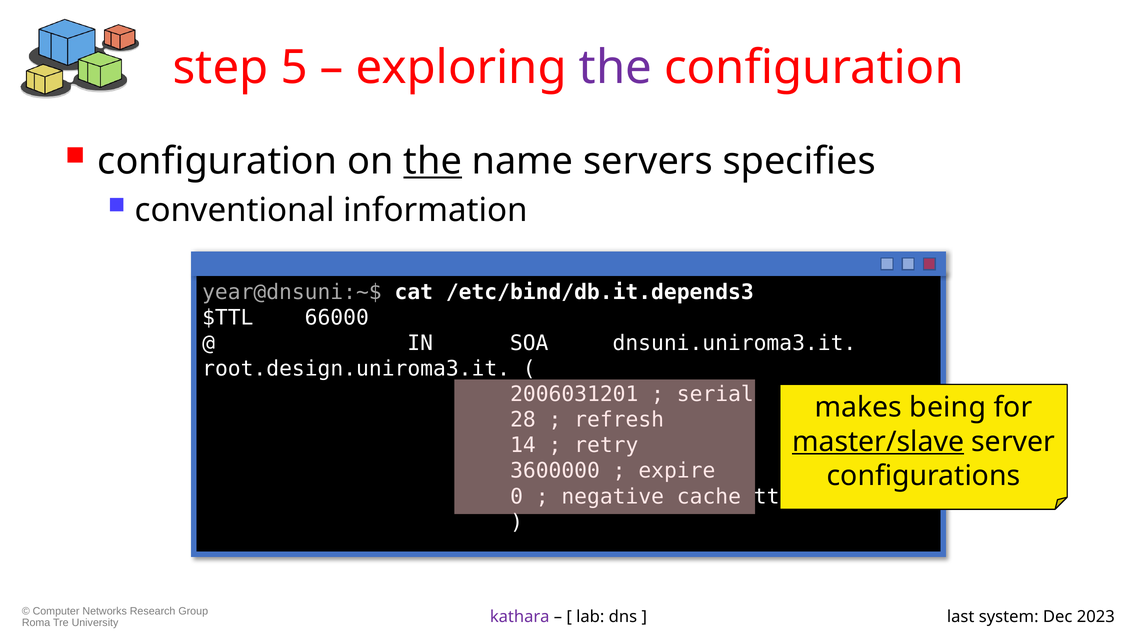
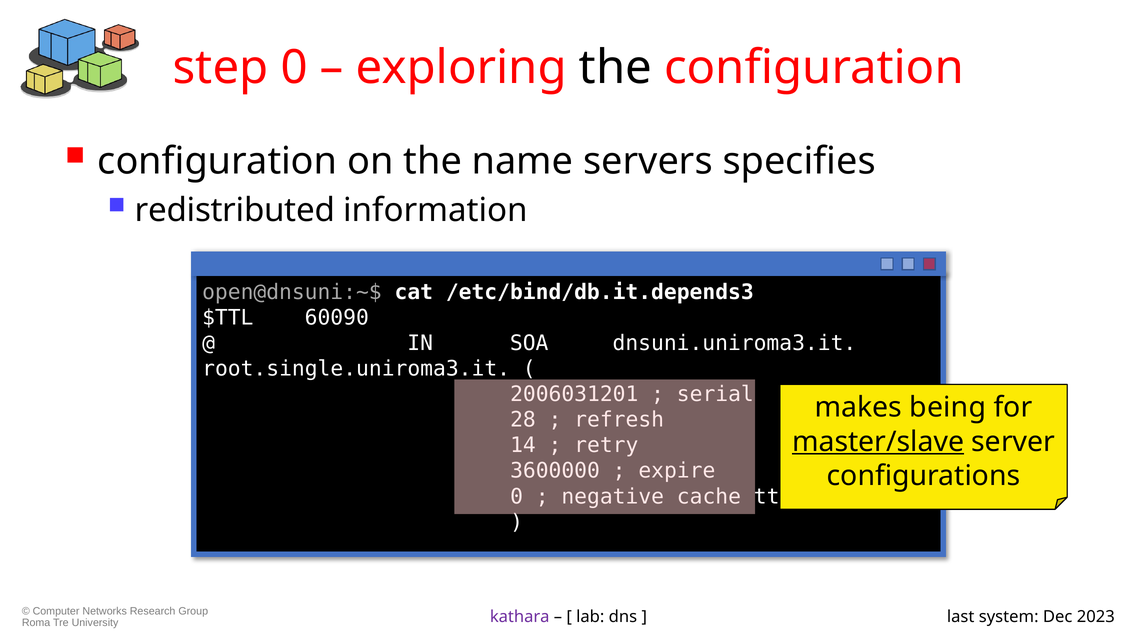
step 5: 5 -> 0 (294, 67)
the colour: purple -> black (615, 67)
the underline: present -> none (433, 161)
conventional: conventional -> redistributed (235, 210)
year@dnsuni:~$: year@dnsuni:~$ -> open@dnsuni:~$ (292, 292)
66000: 66000 -> 60090 (337, 318)
root.design.uniroma3.it: root.design.uniroma3.it -> root.single.uniroma3.it (356, 369)
